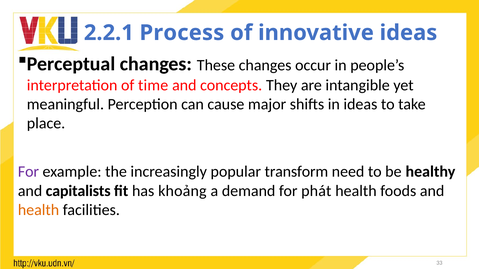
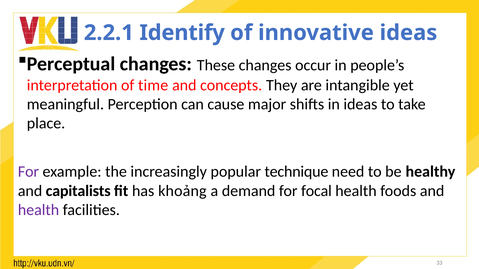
Process: Process -> Identify (182, 33)
transform: transform -> technique (296, 172)
phát: phát -> focal (316, 191)
health colour: orange -> purple (39, 210)
